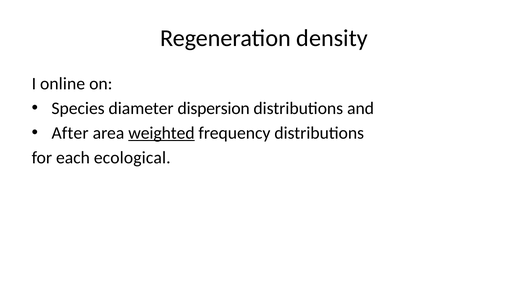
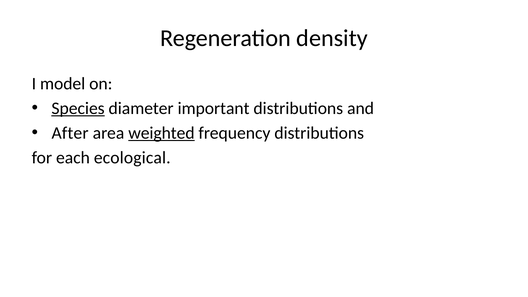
online: online -> model (63, 84)
Species underline: none -> present (78, 108)
dispersion: dispersion -> important (214, 108)
